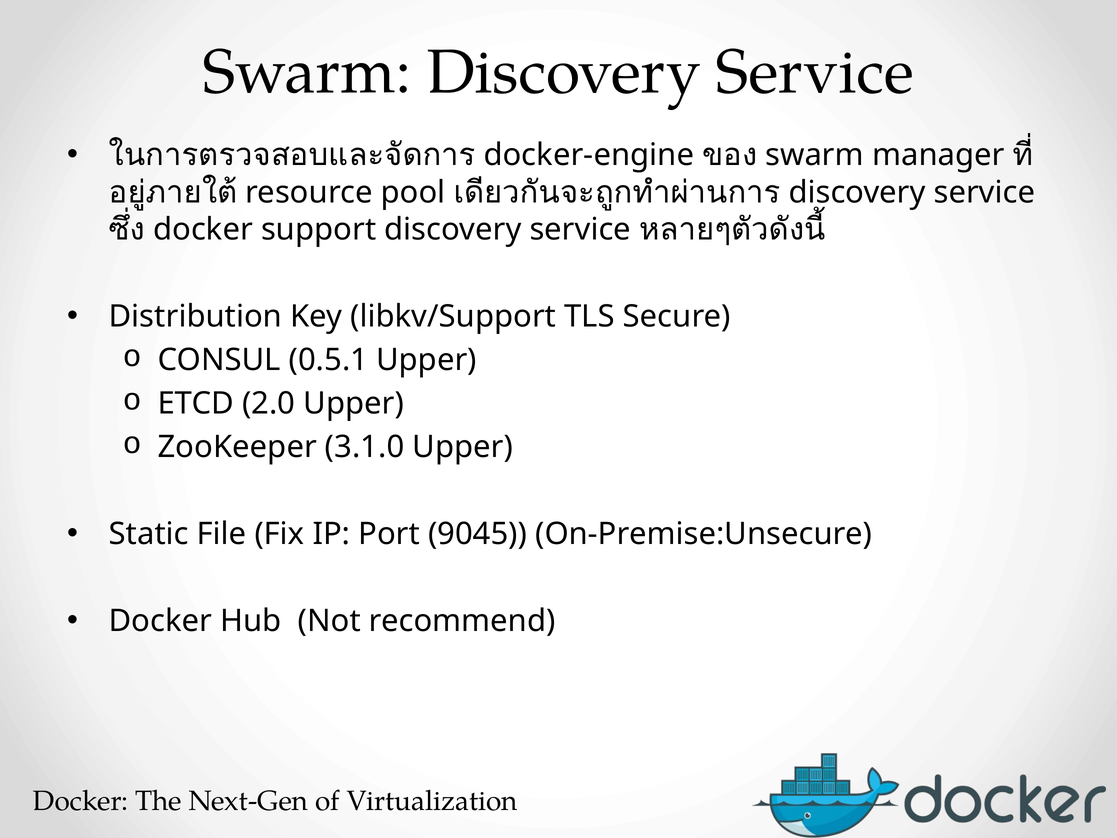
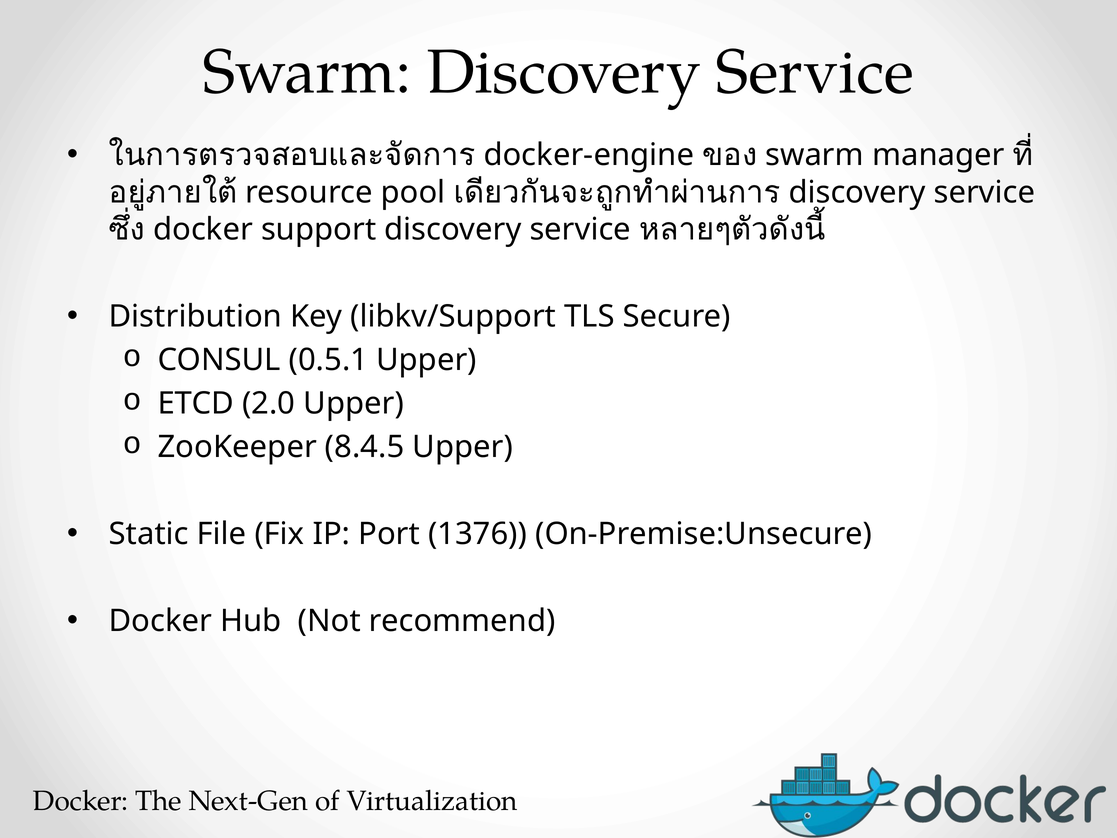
3.1.0: 3.1.0 -> 8.4.5 (365, 447)
9045: 9045 -> 1376 (478, 534)
